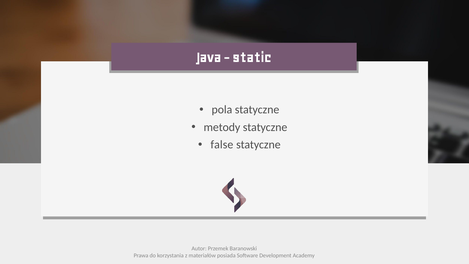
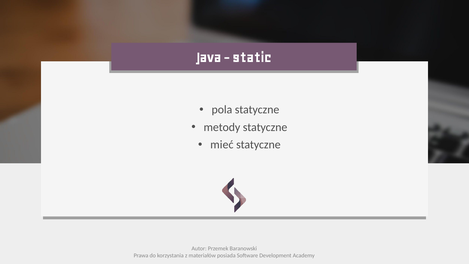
false: false -> mieć (222, 145)
